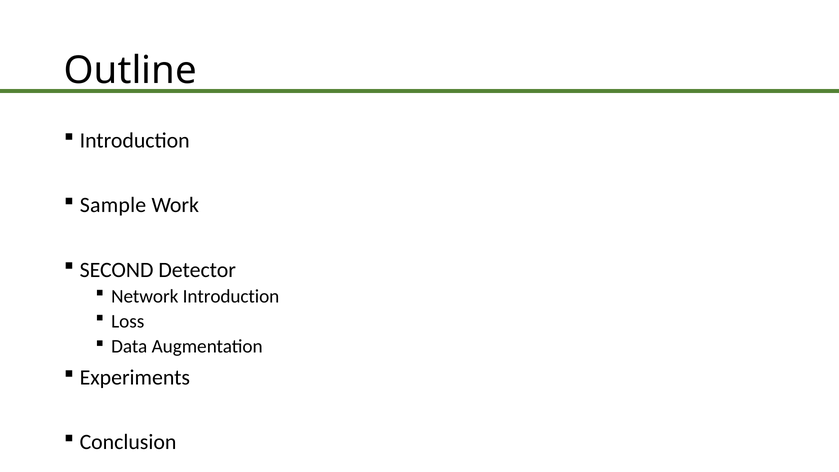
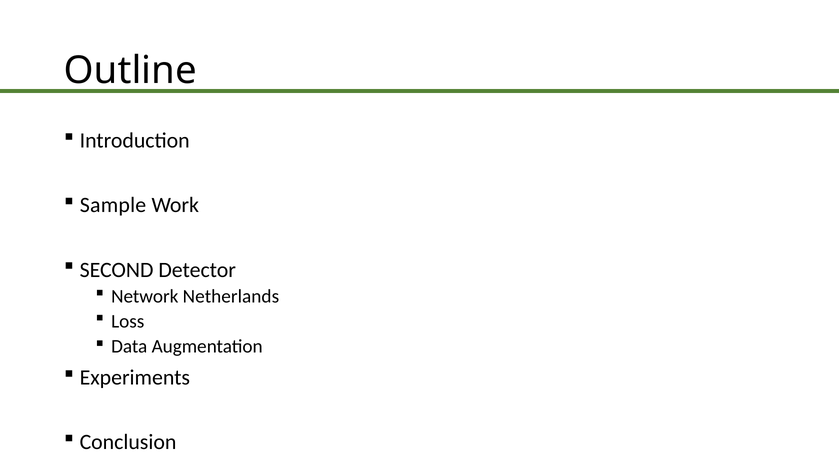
Network Introduction: Introduction -> Netherlands (231, 296)
